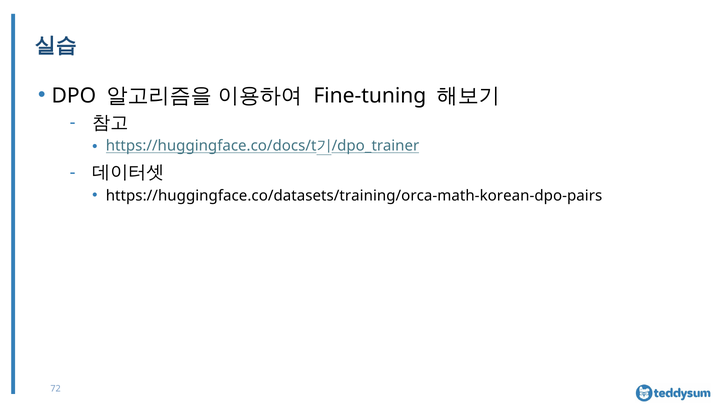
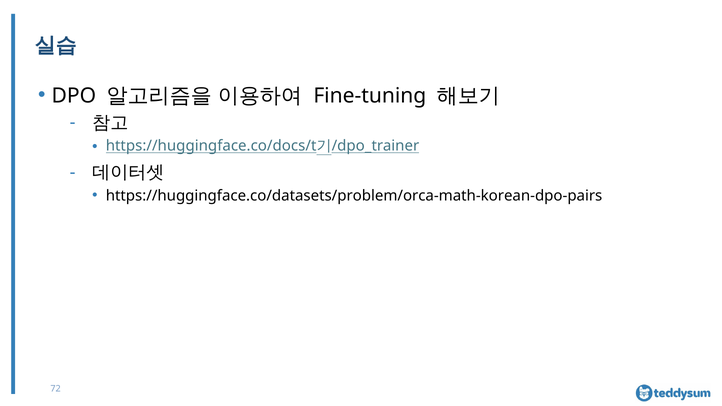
https://huggingface.co/datasets/training/orca-math-korean-dpo-pairs: https://huggingface.co/datasets/training/orca-math-korean-dpo-pairs -> https://huggingface.co/datasets/problem/orca-math-korean-dpo-pairs (354, 196)
